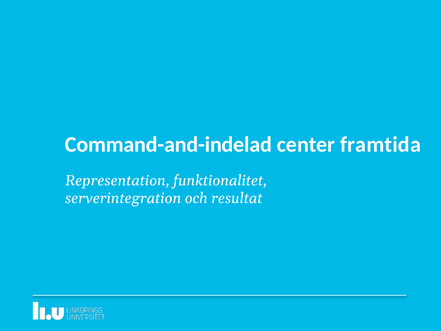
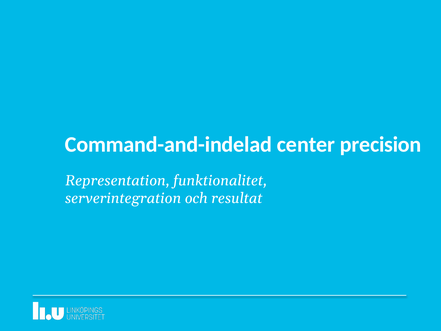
framtida: framtida -> precision (381, 144)
